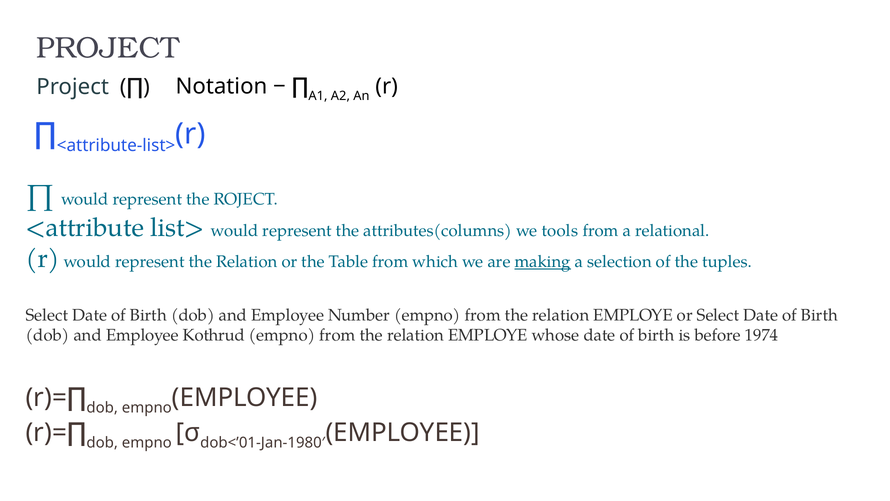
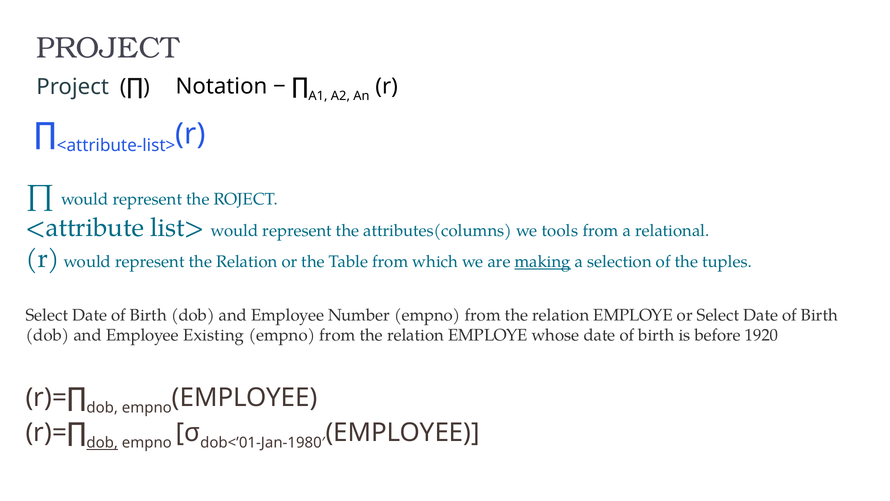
Kothrud: Kothrud -> Existing (214, 335)
1974: 1974 -> 1920 (762, 335)
dob underline: none -> present (102, 443)
